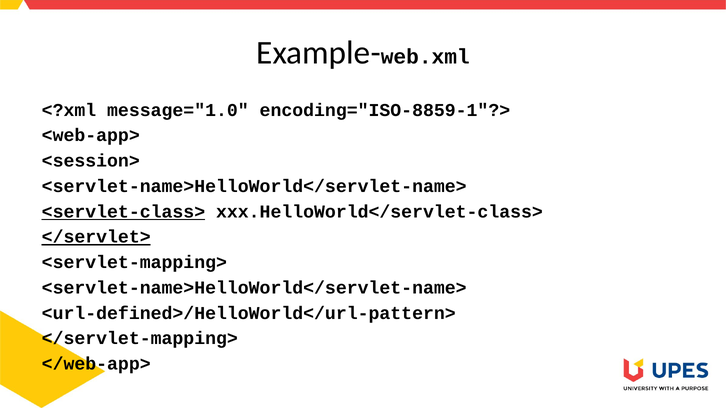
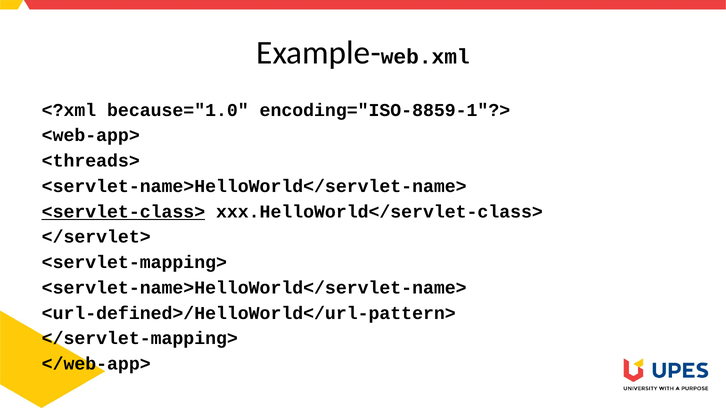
message="1.0: message="1.0 -> because="1.0 (178, 110)
<session>: <session> -> <threads> (91, 161)
</servlet> underline: present -> none (96, 237)
